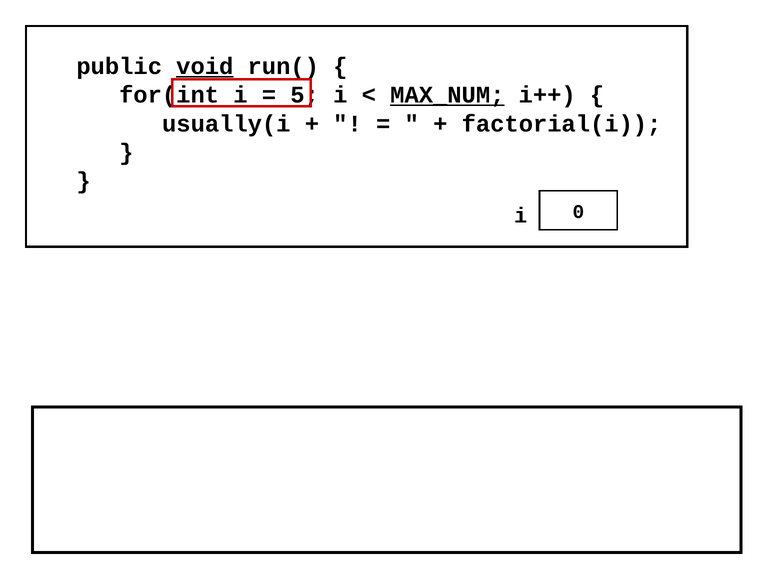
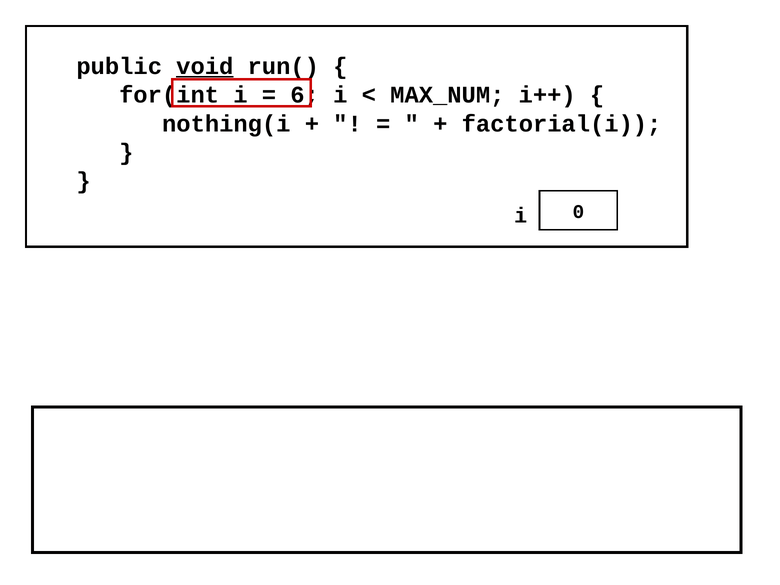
5: 5 -> 6 (305, 95)
MAX_NUM underline: present -> none (447, 95)
usually(i: usually(i -> nothing(i (226, 124)
